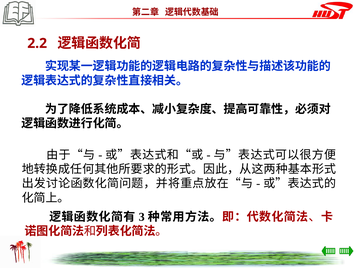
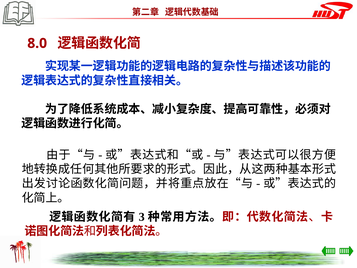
2.2: 2.2 -> 8.0 (37, 43)
